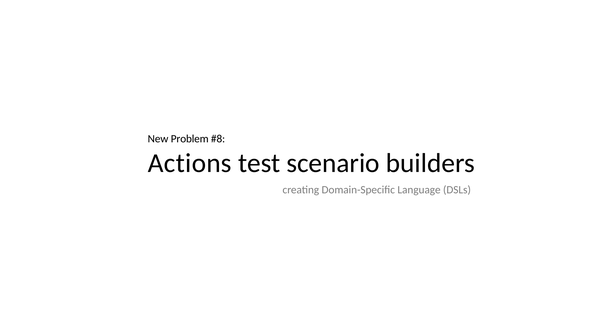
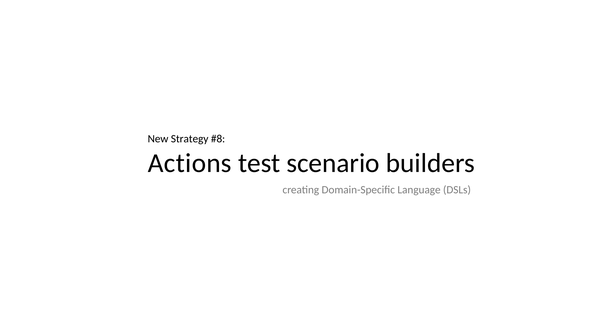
Problem: Problem -> Strategy (190, 139)
